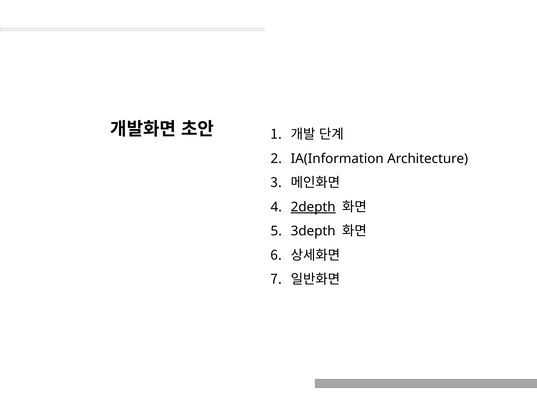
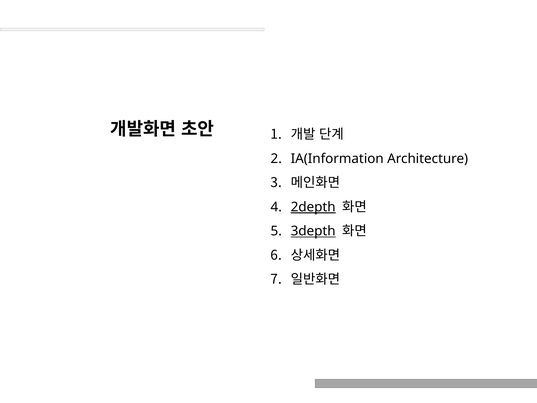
3depth underline: none -> present (313, 231)
